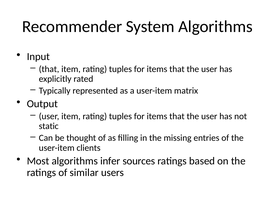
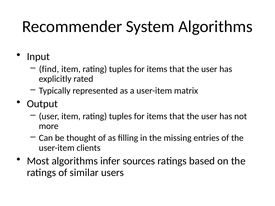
that: that -> find (49, 69)
static: static -> more (49, 126)
